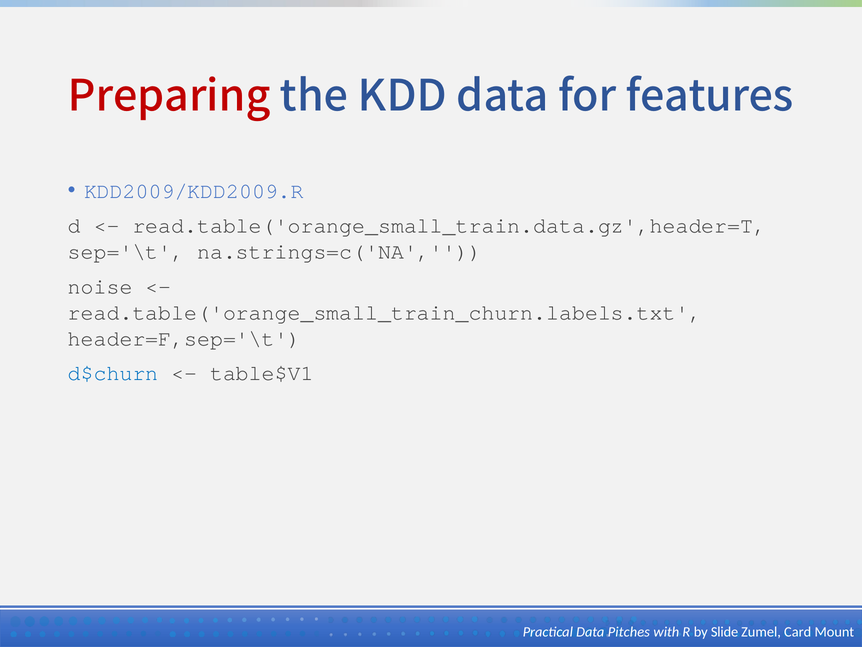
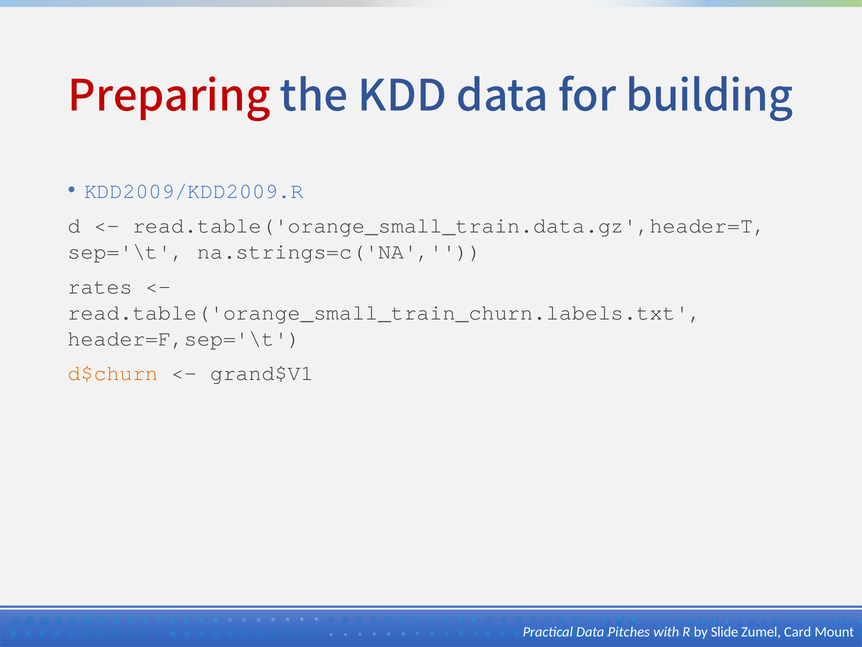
features: features -> building (710, 97)
noise: noise -> rates (100, 286)
d$churn colour: blue -> orange (113, 373)
table$V1: table$V1 -> grand$V1 (262, 373)
